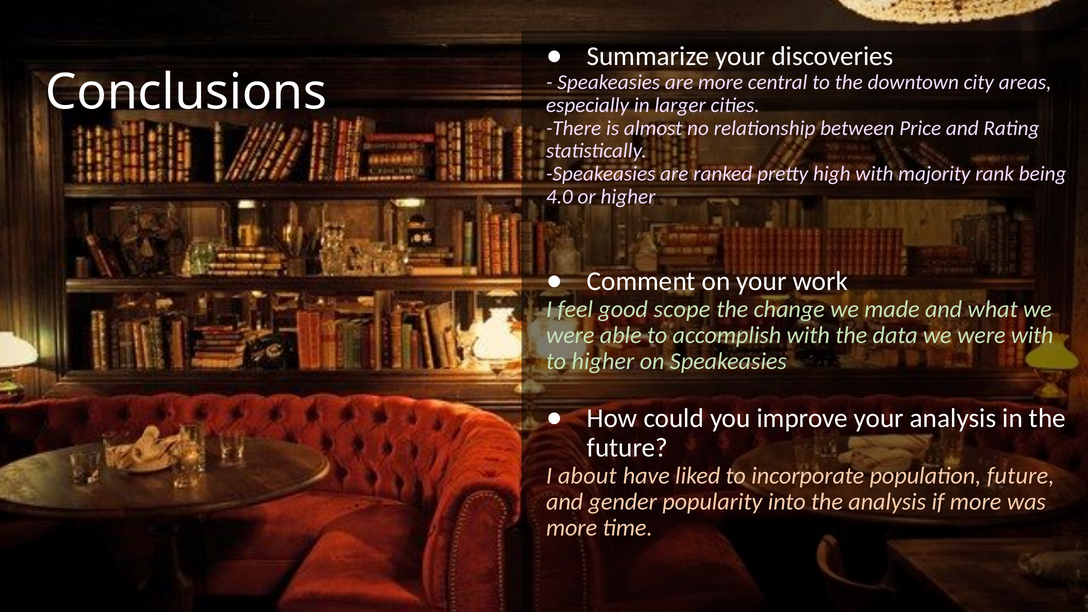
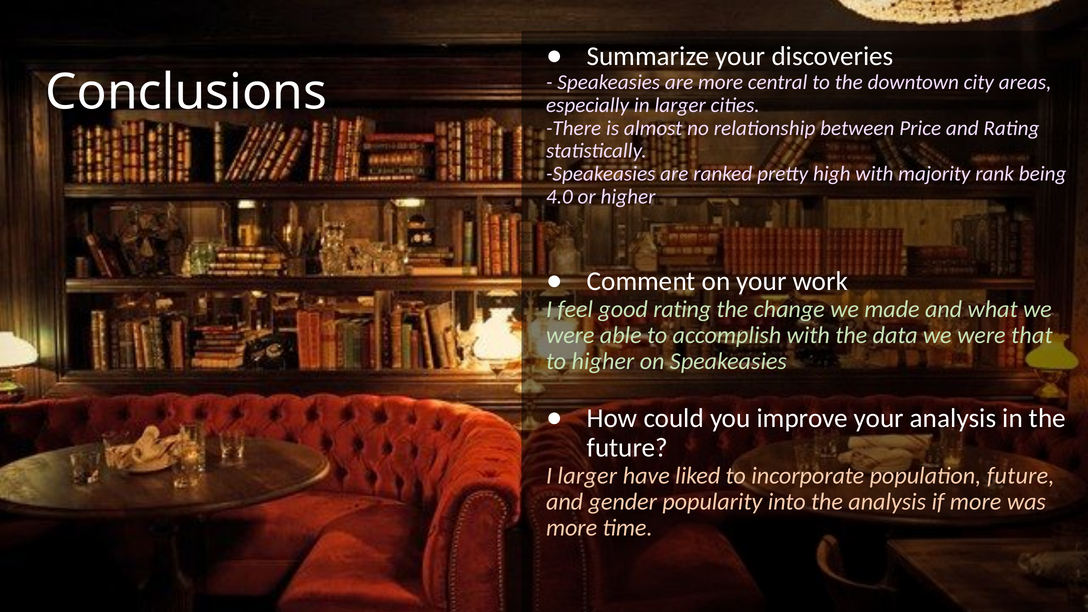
good scope: scope -> rating (682, 309)
were with: with -> that (1032, 335)
I about: about -> larger (587, 476)
